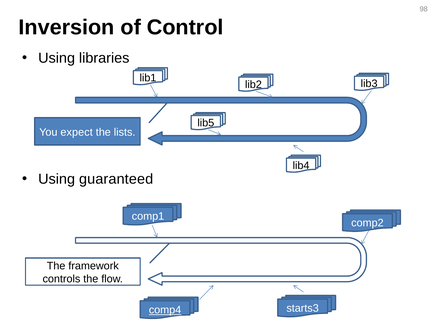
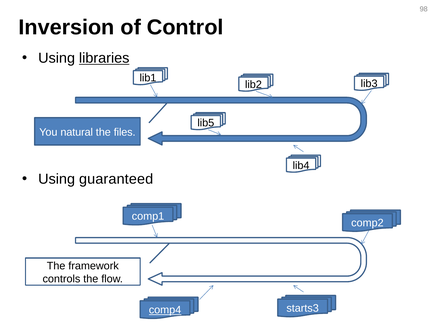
libraries underline: none -> present (104, 58)
expect: expect -> natural (77, 132)
lists: lists -> files (125, 132)
